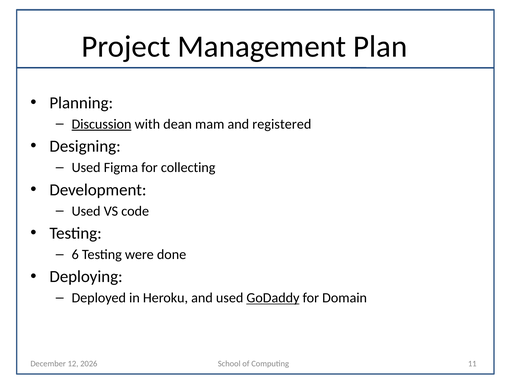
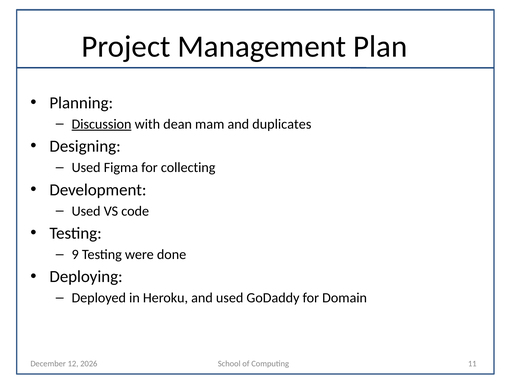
registered: registered -> duplicates (282, 124)
6: 6 -> 9 (75, 254)
GoDaddy underline: present -> none (273, 297)
